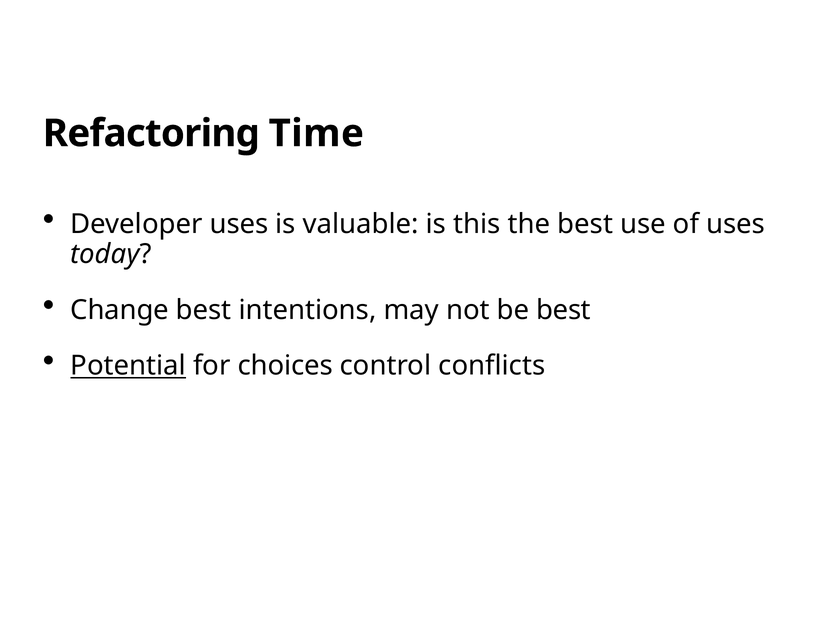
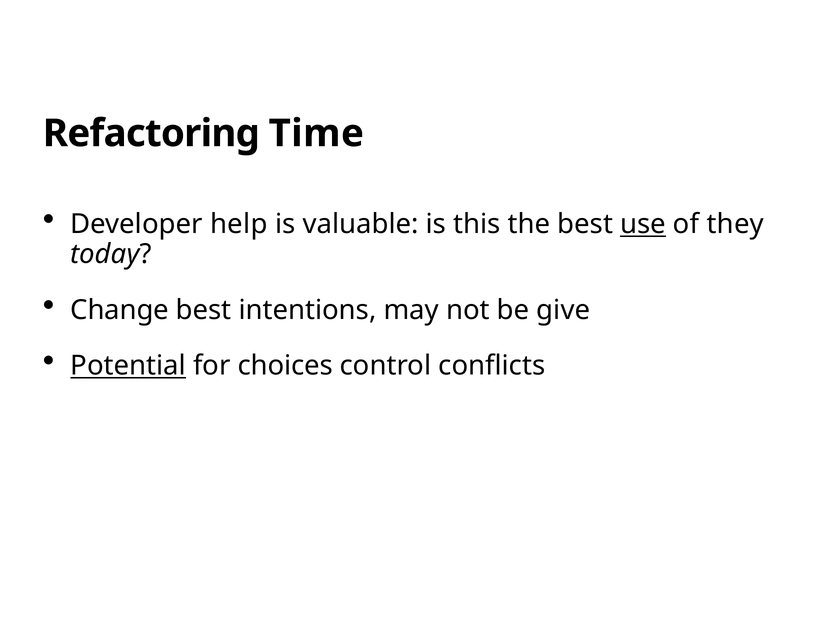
Developer uses: uses -> help (239, 224)
use underline: none -> present (643, 224)
of uses: uses -> they (735, 224)
be best: best -> give (563, 310)
